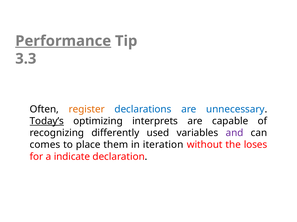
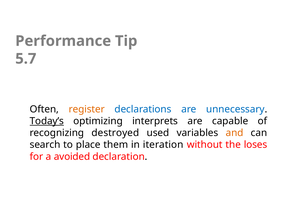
Performance underline: present -> none (63, 41)
3.3: 3.3 -> 5.7 (26, 59)
differently: differently -> destroyed (115, 133)
and colour: purple -> orange (235, 133)
comes: comes -> search (45, 145)
indicate: indicate -> avoided (72, 157)
